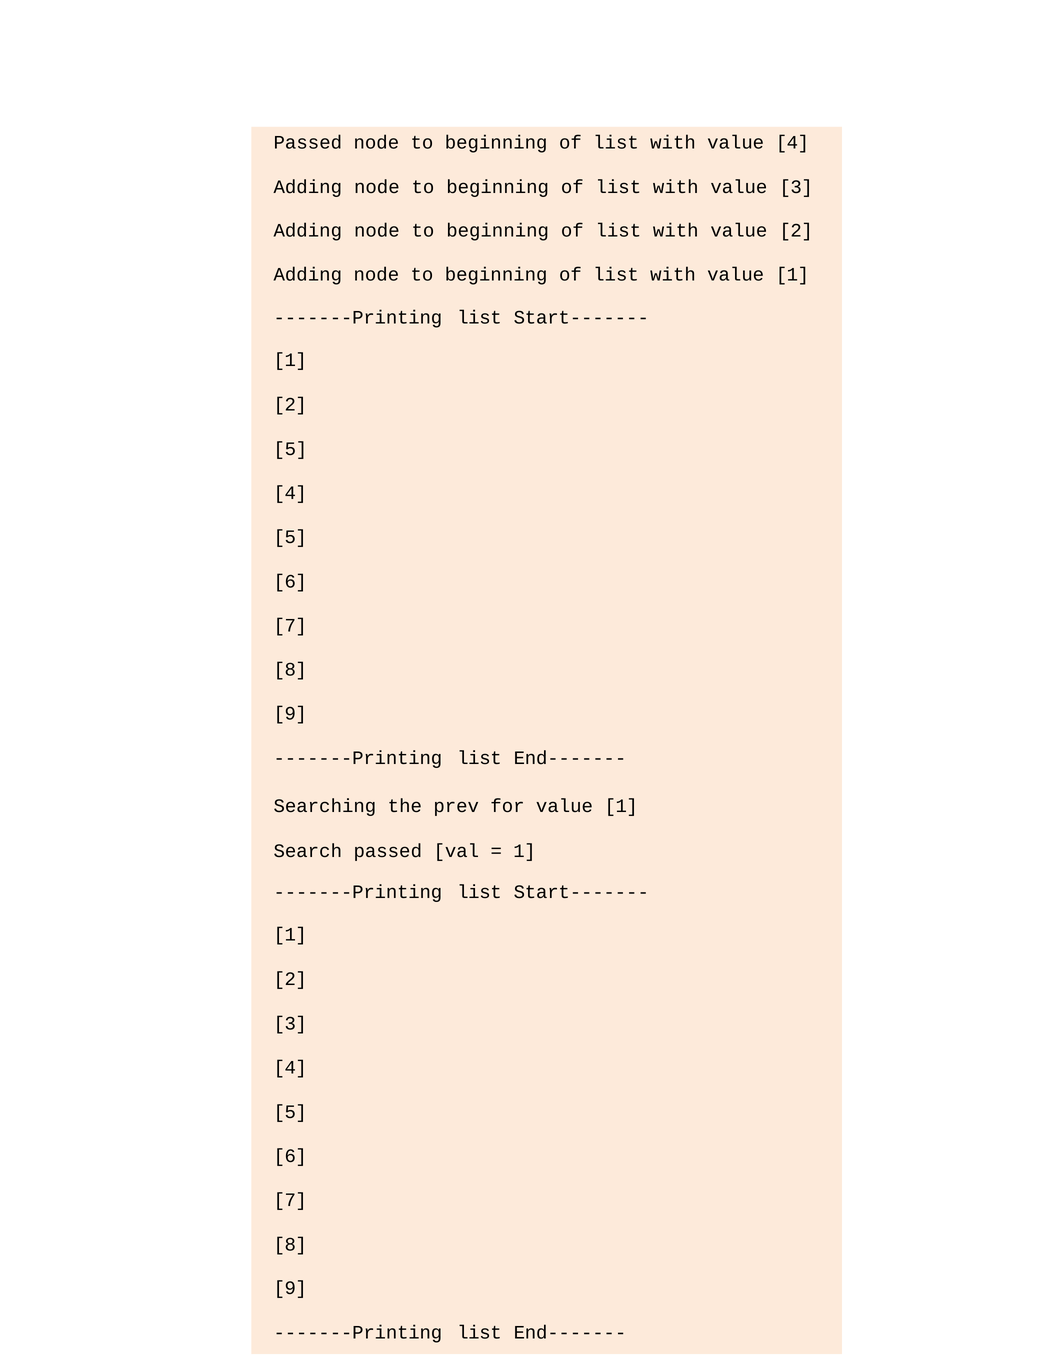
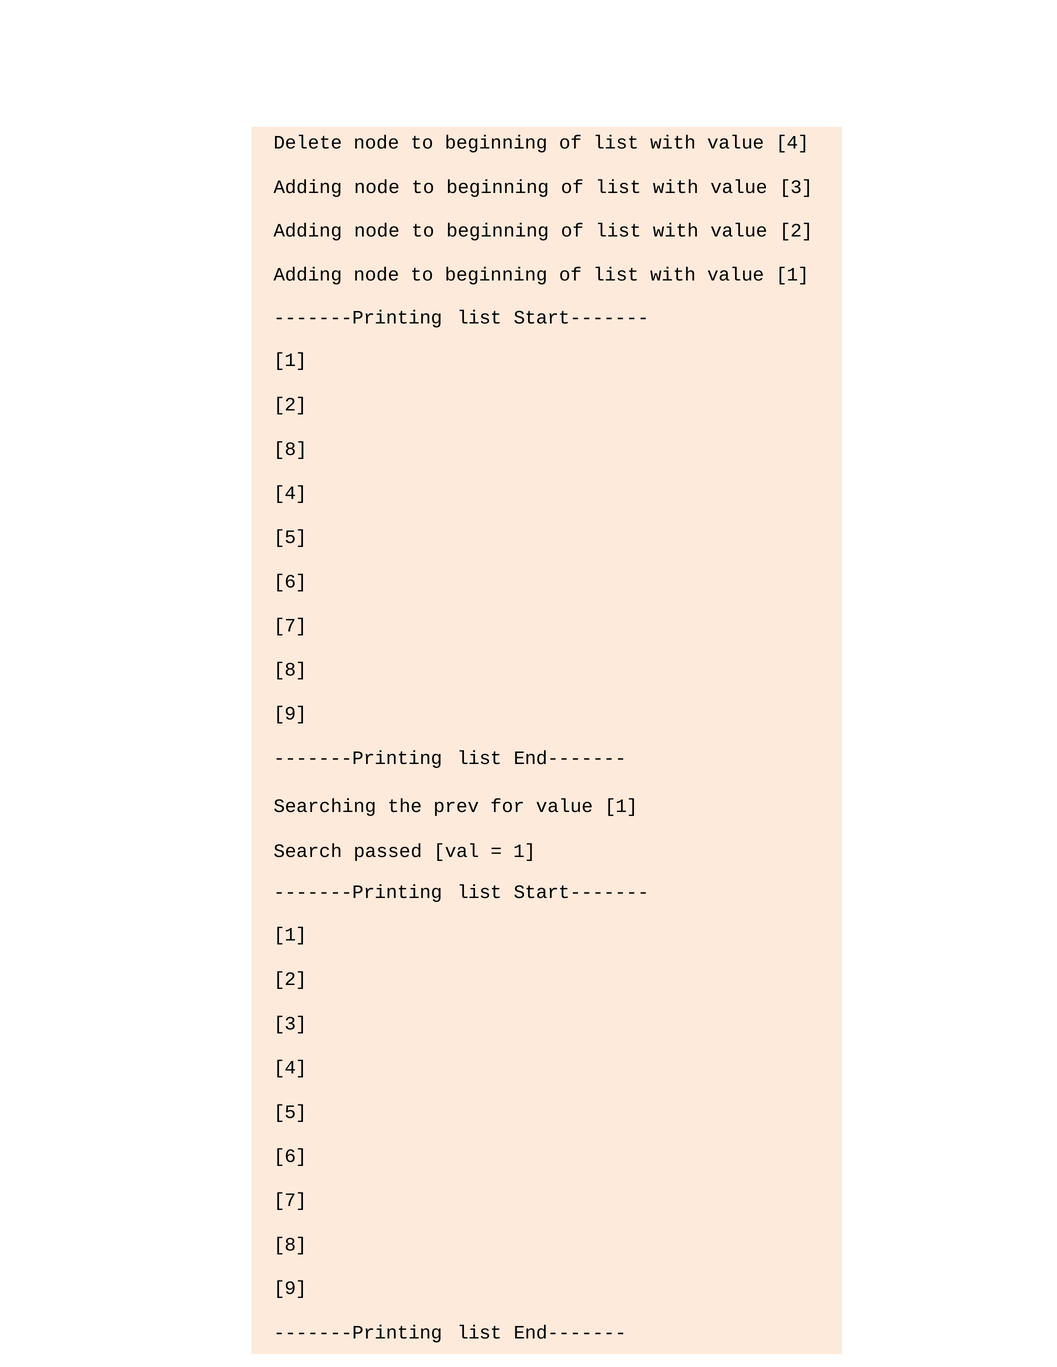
Passed: Passed -> Delete (308, 143)
5: 5 -> 8 (290, 449)
